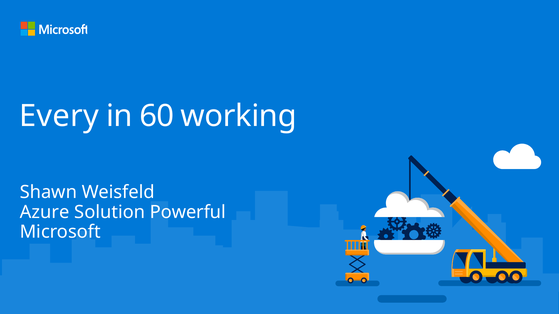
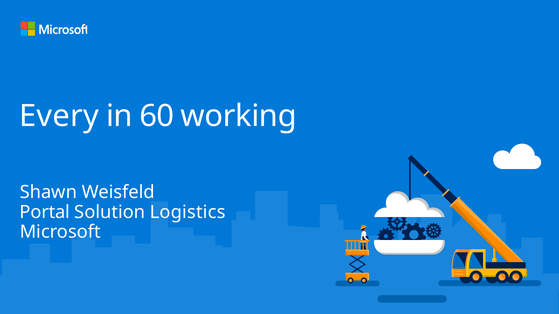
Azure: Azure -> Portal (45, 212)
Powerful: Powerful -> Logistics (188, 212)
